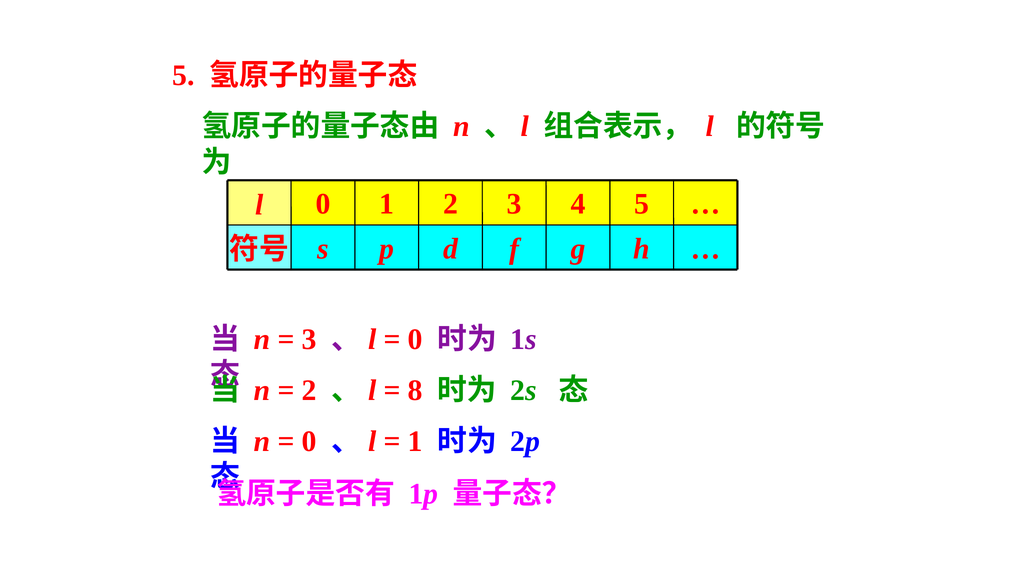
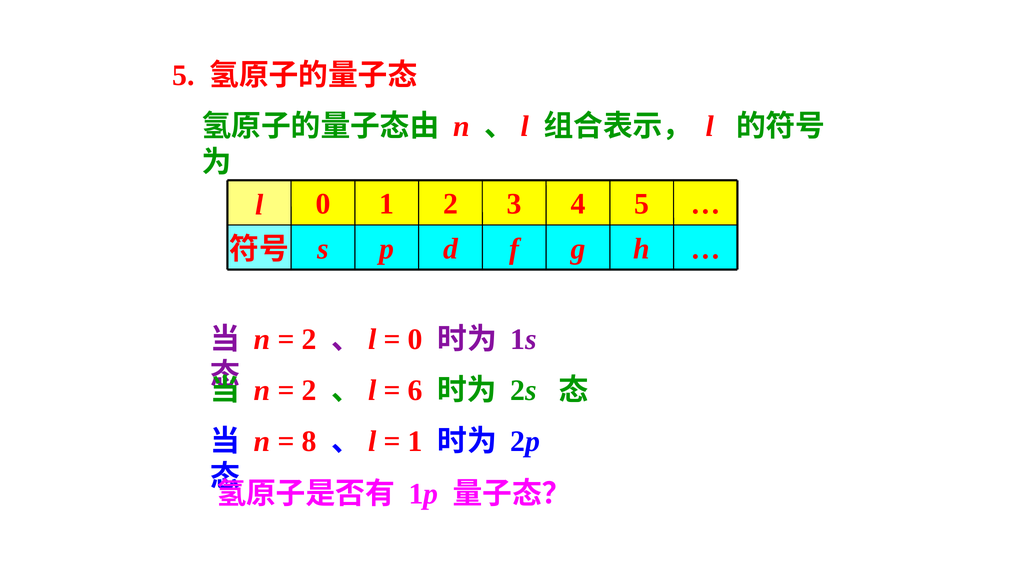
3: 3 -> 2 (309, 339)
8: 8 -> 6 (415, 390)
0: 0 -> 8 (309, 441)
